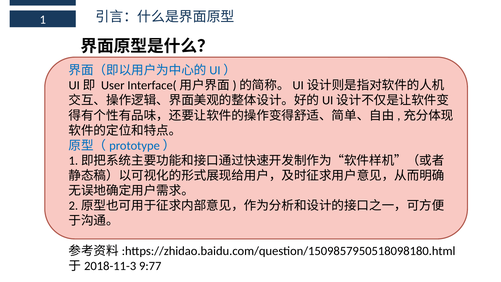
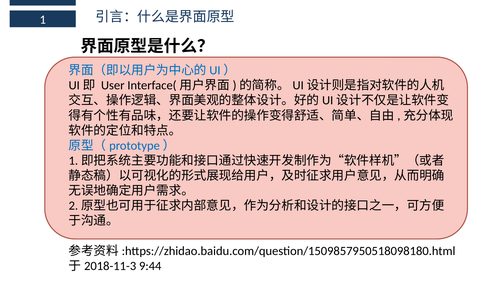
9:77: 9:77 -> 9:44 (150, 266)
